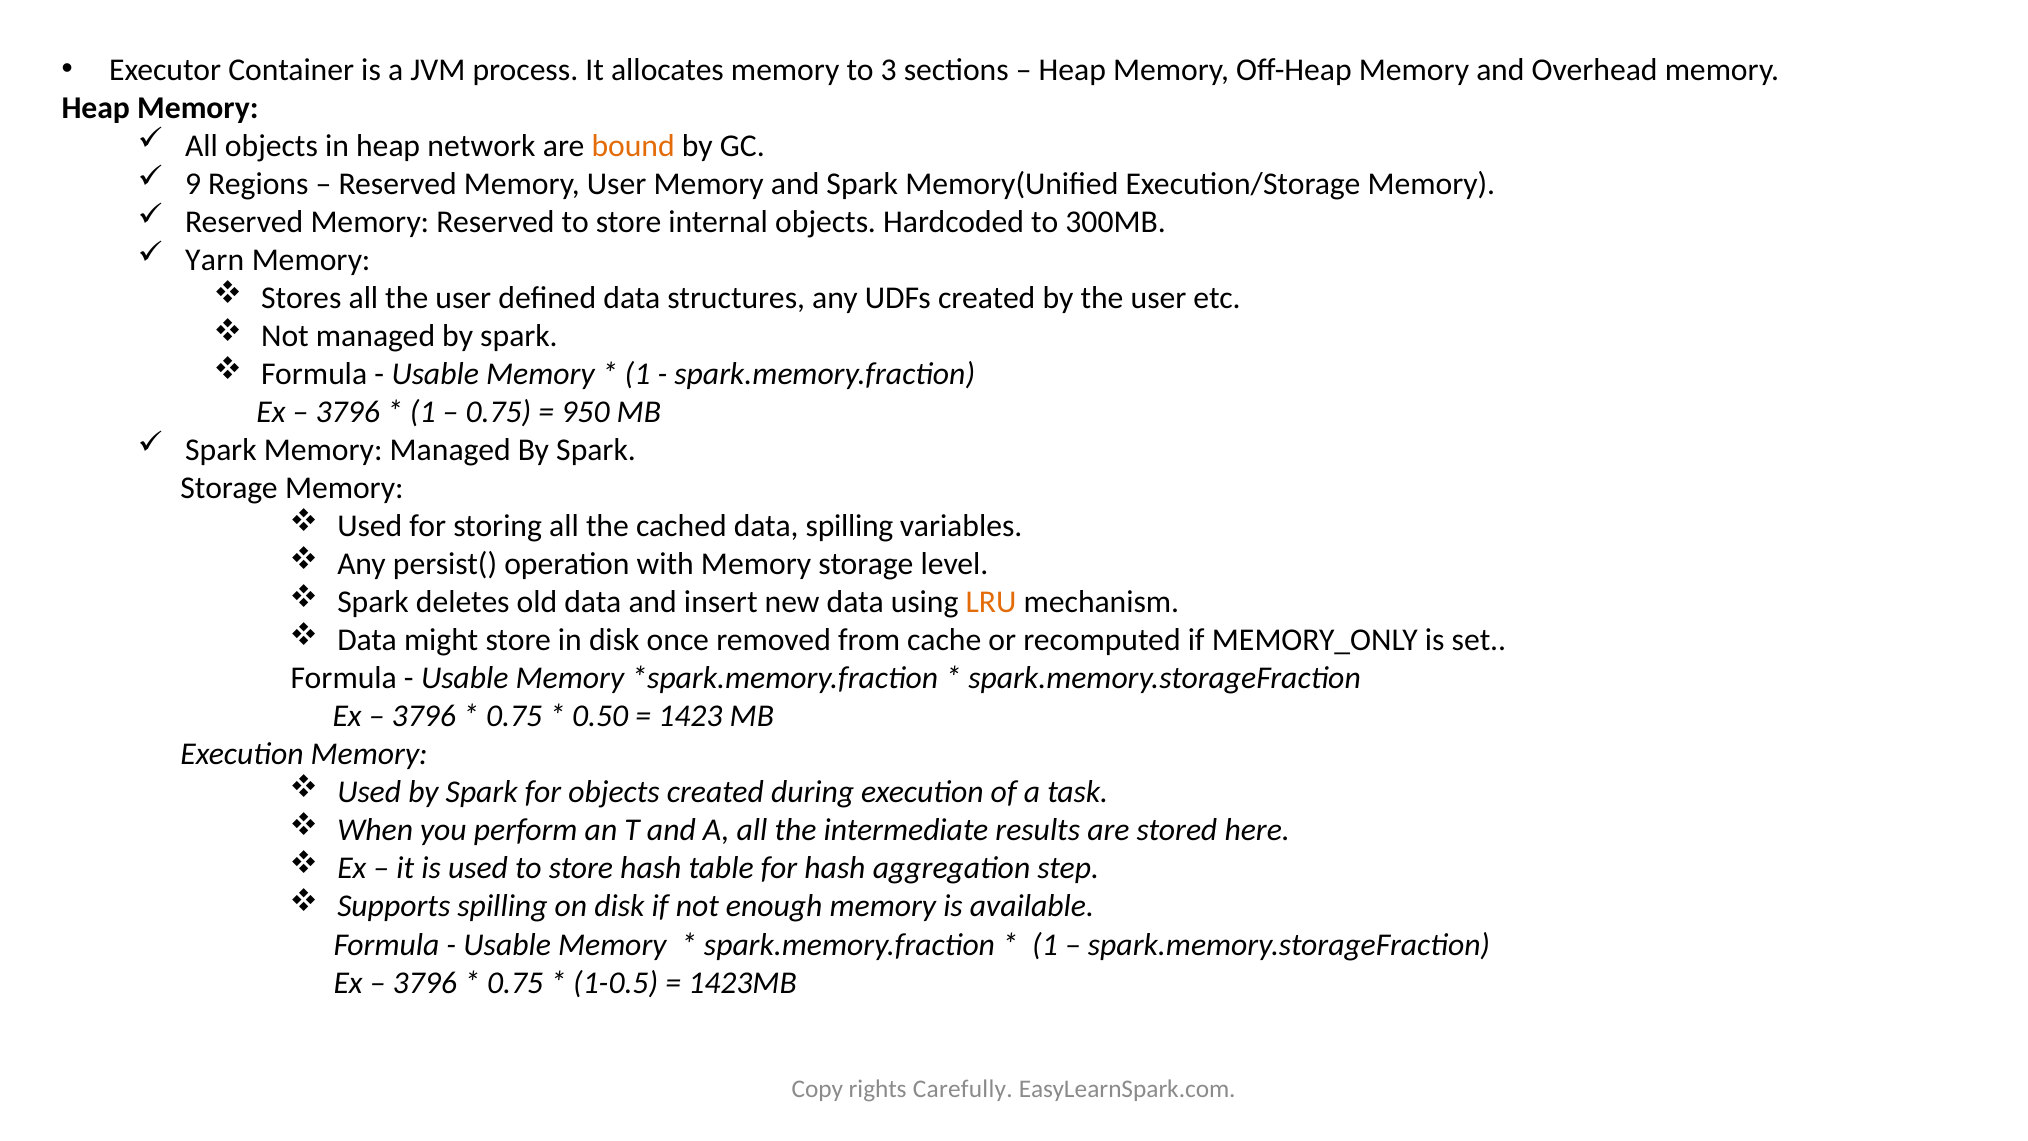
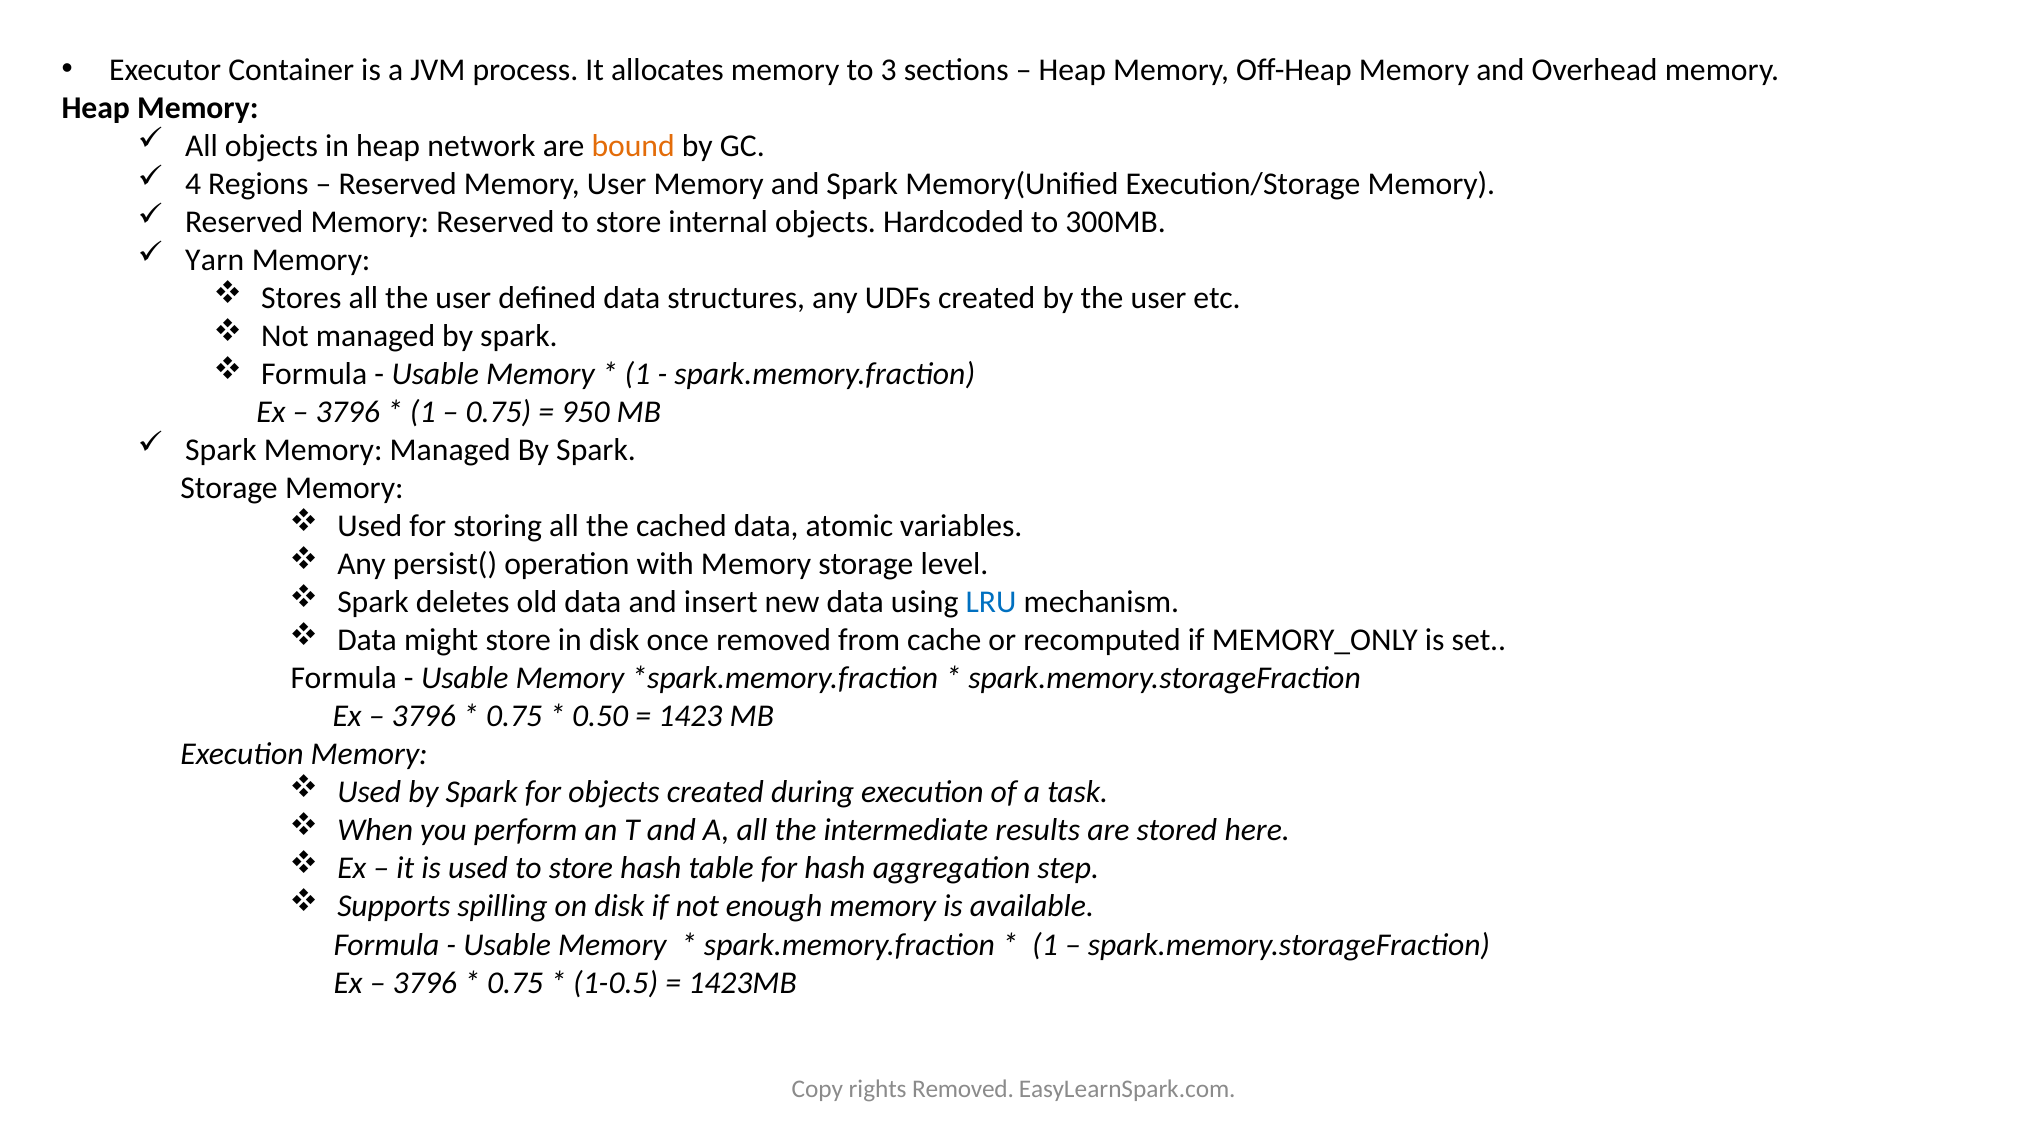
9: 9 -> 4 (193, 184)
data spilling: spilling -> atomic (849, 526)
LRU colour: orange -> blue (991, 602)
rights Carefully: Carefully -> Removed (963, 1089)
